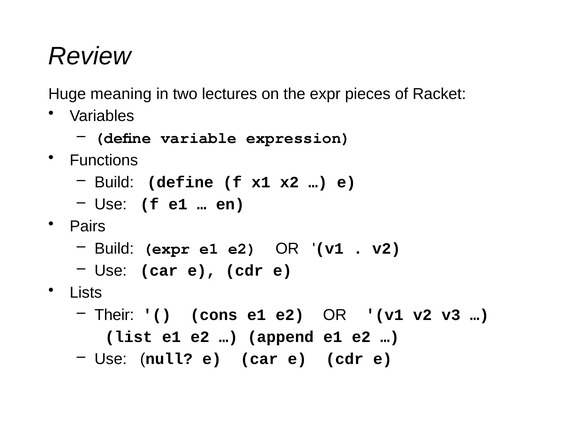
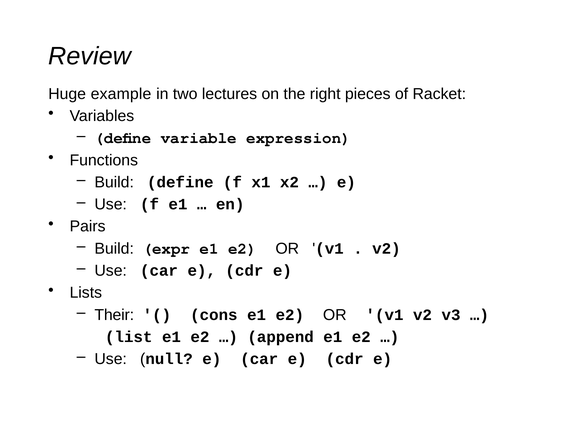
meaning: meaning -> example (121, 94)
the expr: expr -> right (325, 94)
